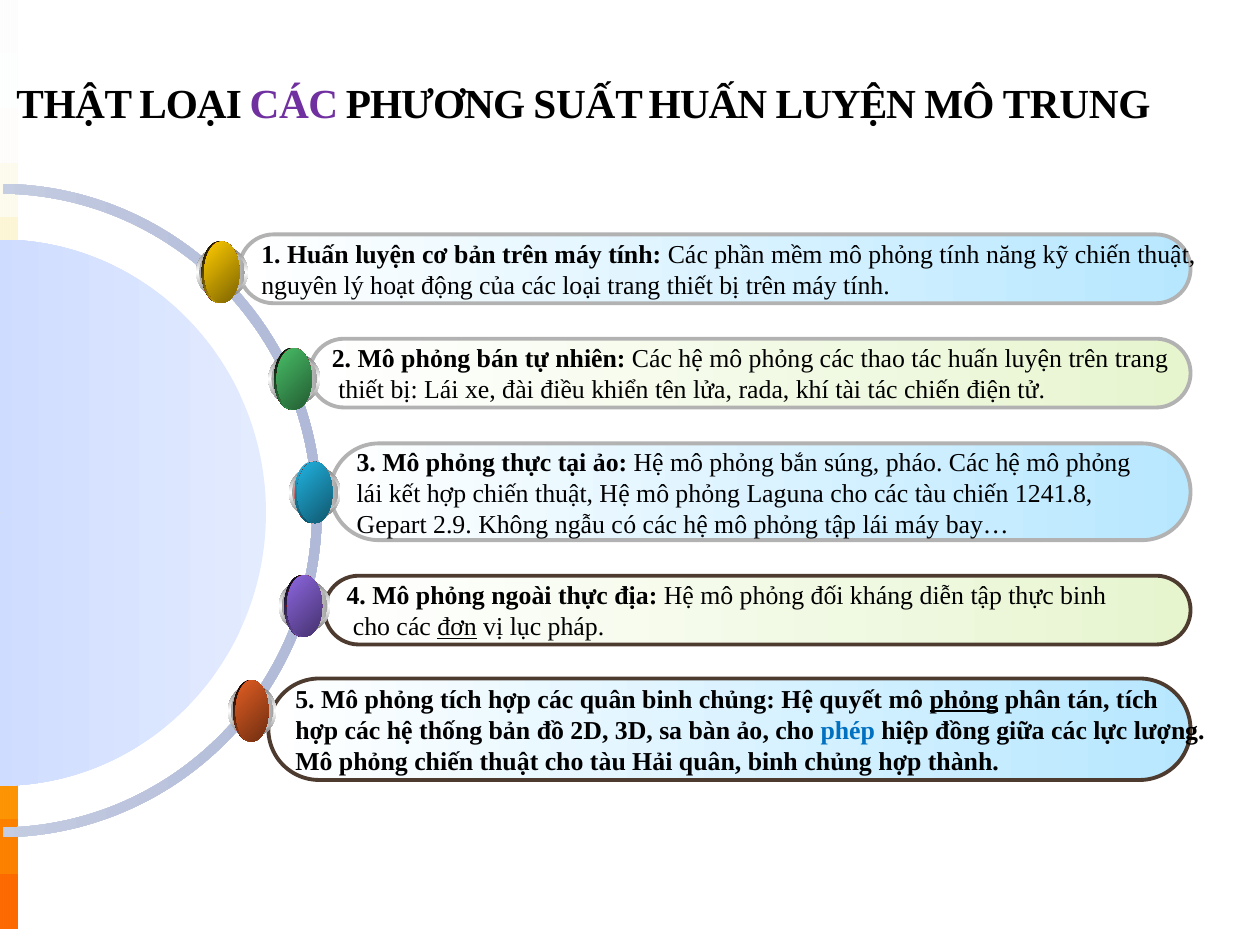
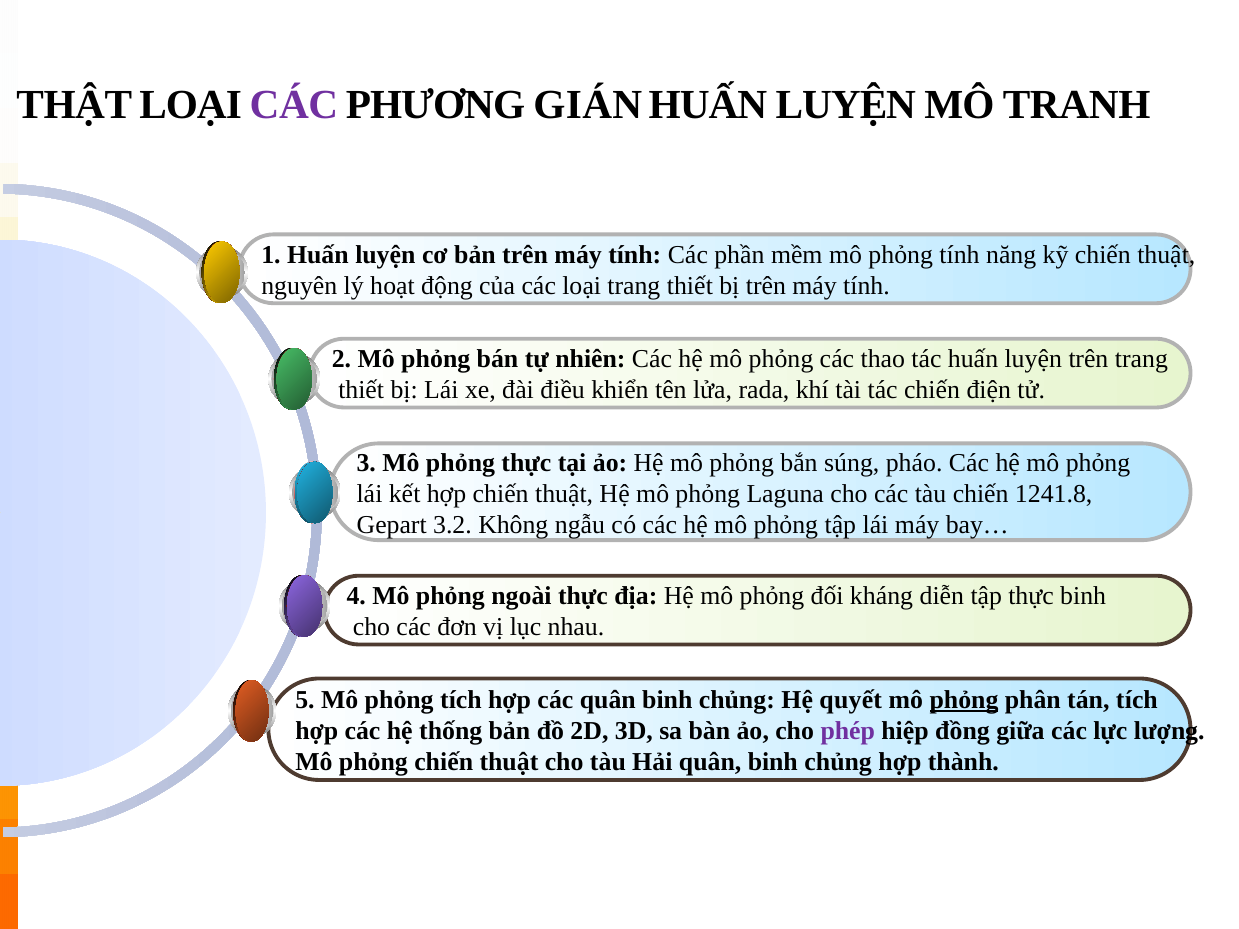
SUẤT: SUẤT -> GIÁN (588, 105)
TRUNG: TRUNG -> TRANH (1077, 105)
2.9: 2.9 -> 3.2 (452, 525)
đơn underline: present -> none (457, 628)
pháp: pháp -> nhau (576, 628)
phép colour: blue -> purple (848, 731)
